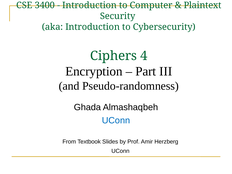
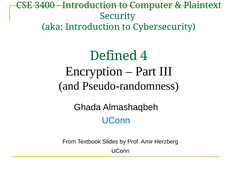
Ciphers: Ciphers -> Defined (114, 56)
